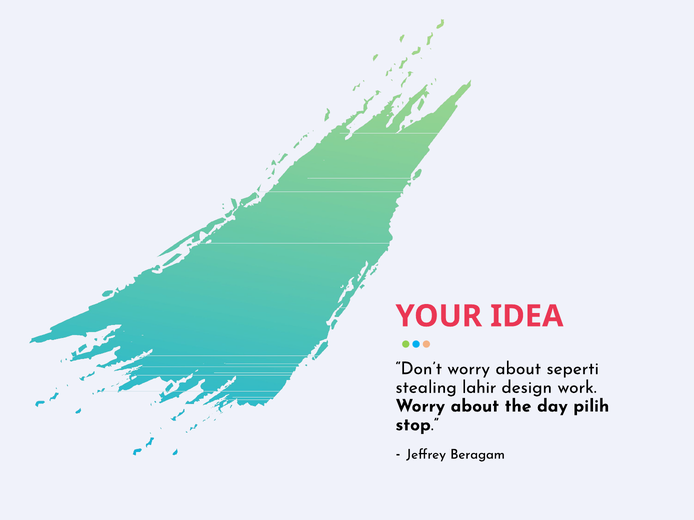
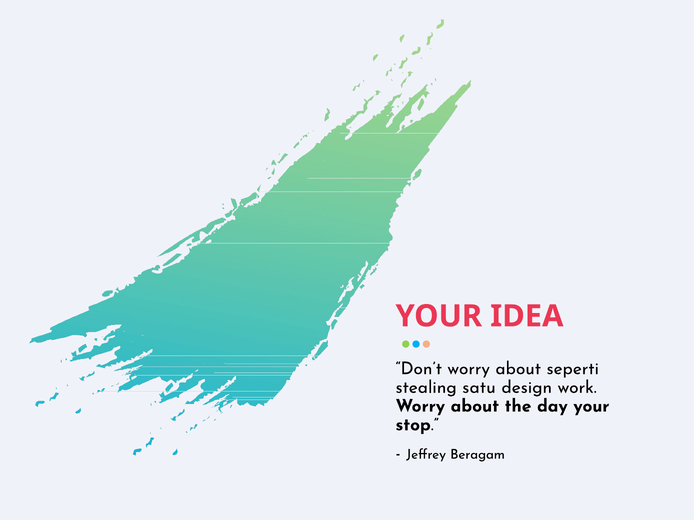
lahir: lahir -> satu (479, 388)
day pilih: pilih -> your (591, 406)
